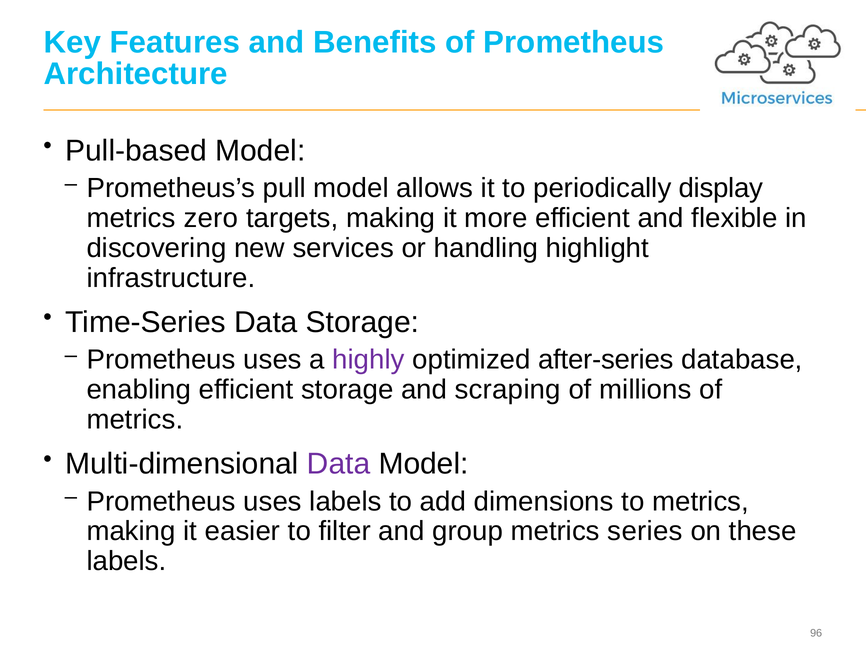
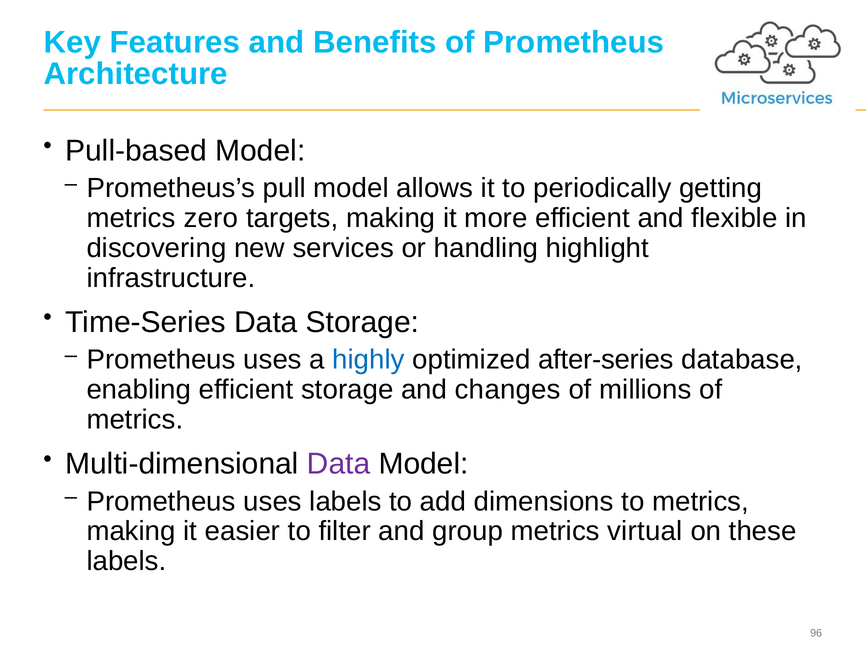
display: display -> getting (721, 189)
highly colour: purple -> blue (369, 360)
scraping: scraping -> changes (508, 390)
series: series -> virtual (645, 532)
